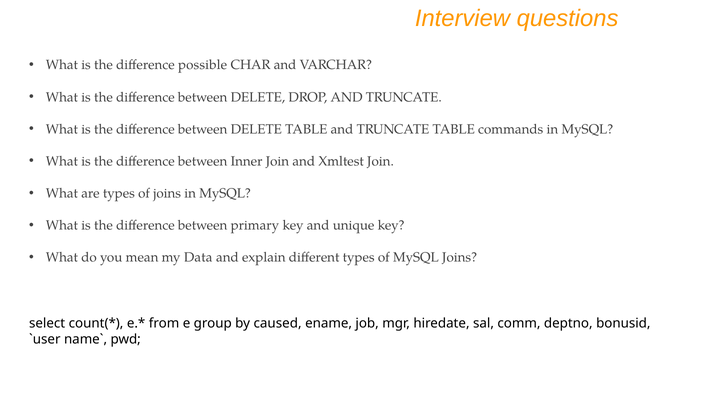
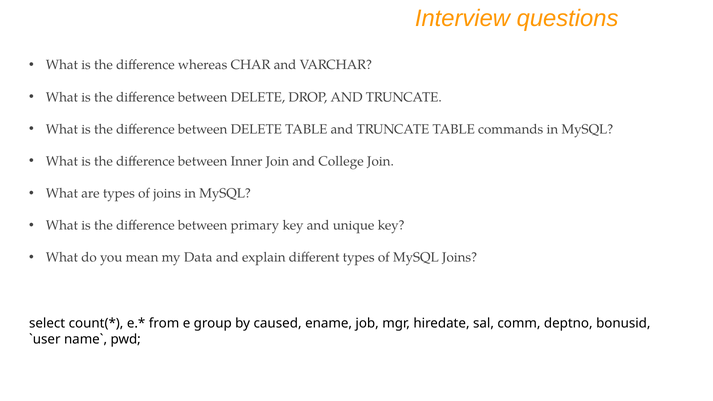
possible: possible -> whereas (203, 65)
Xmltest: Xmltest -> College (341, 161)
